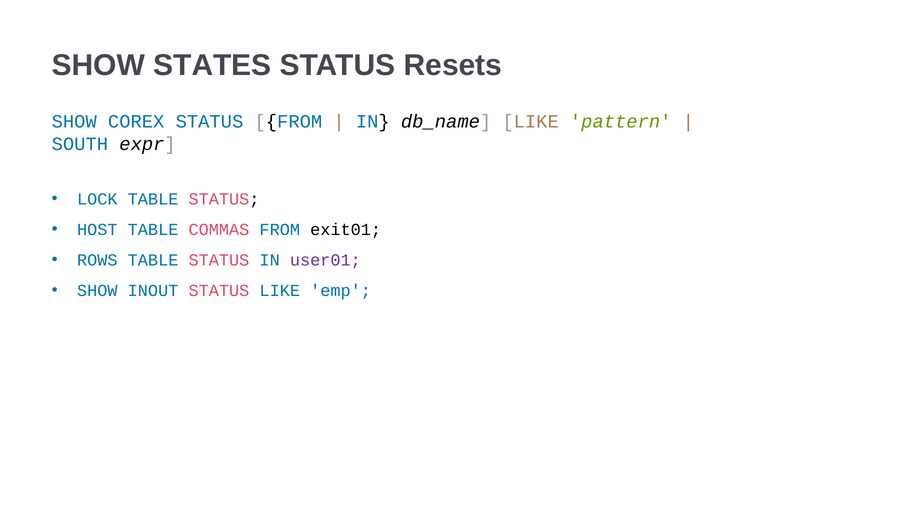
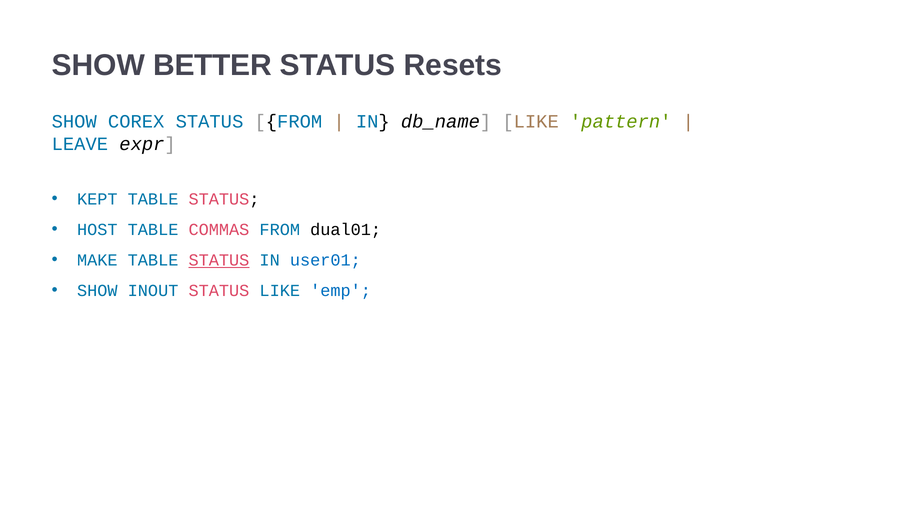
STATES: STATES -> BETTER (212, 65)
SOUTH: SOUTH -> LEAVE (80, 144)
LOCK: LOCK -> KEPT (97, 199)
exit01: exit01 -> dual01 (346, 230)
ROWS: ROWS -> MAKE (97, 260)
STATUS underline: none -> present (219, 260)
user01 colour: purple -> blue (325, 260)
